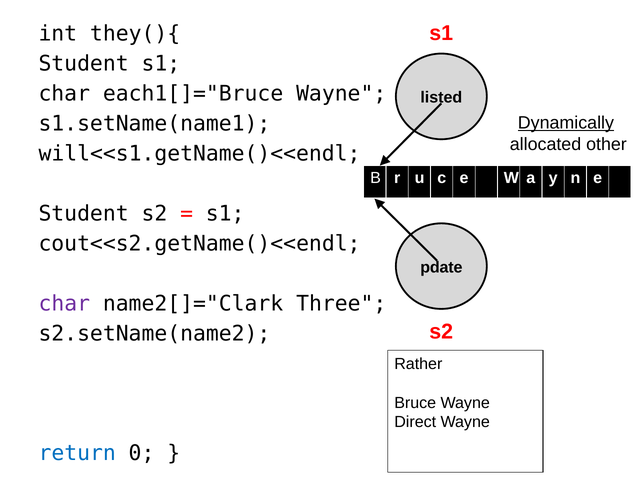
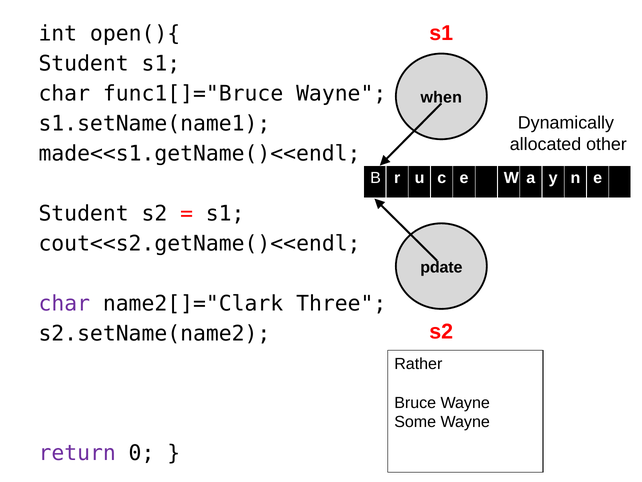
they(){: they(){ -> open(){ (135, 34)
each1[]="Bruce: each1[]="Bruce -> func1[]="Bruce (193, 94)
listed: listed -> when (441, 97)
Dynamically underline: present -> none (566, 123)
will<<s1.getName()<<endl: will<<s1.getName()<<endl -> made<<s1.getName()<<endl (200, 153)
Direct: Direct -> Some (415, 422)
return colour: blue -> purple (77, 453)
